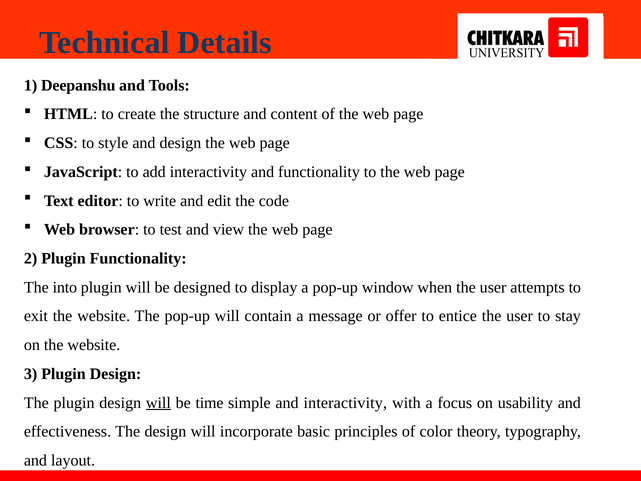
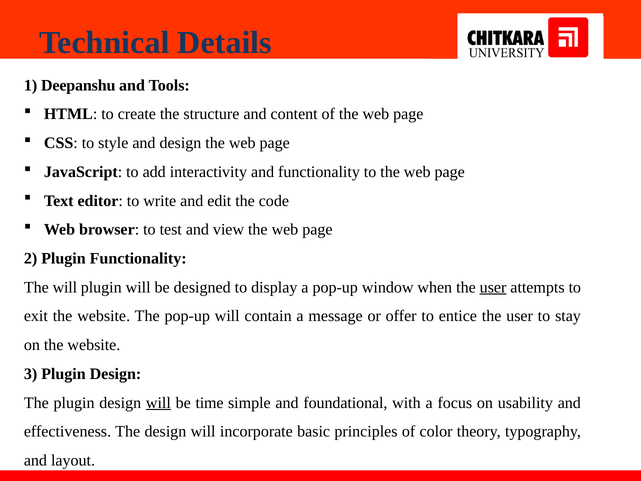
The into: into -> will (65, 287)
user underline: none -> present (493, 287)
and interactivity: interactivity -> foundational (345, 403)
